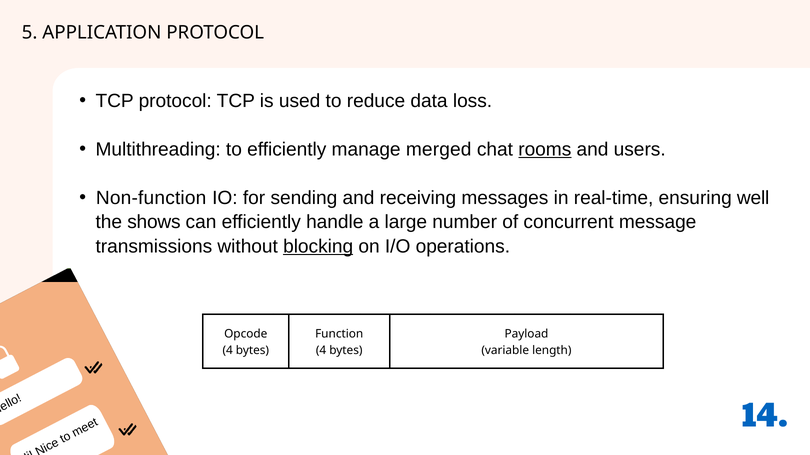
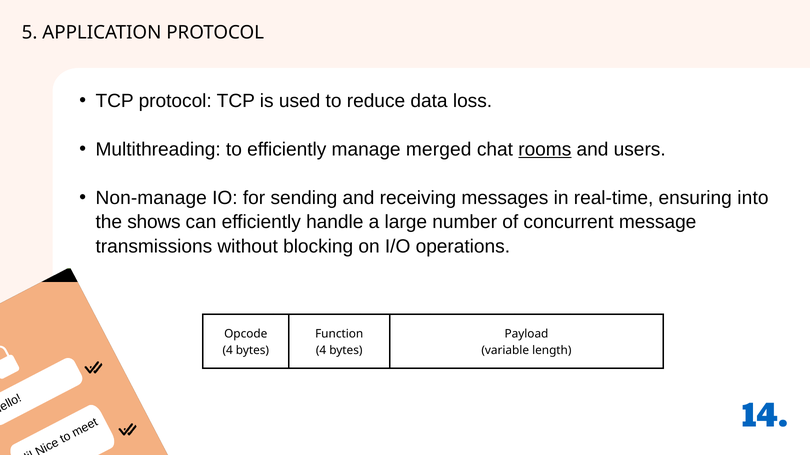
Non-function: Non-function -> Non-manage (151, 198)
well: well -> into (753, 198)
blocking underline: present -> none (318, 247)
